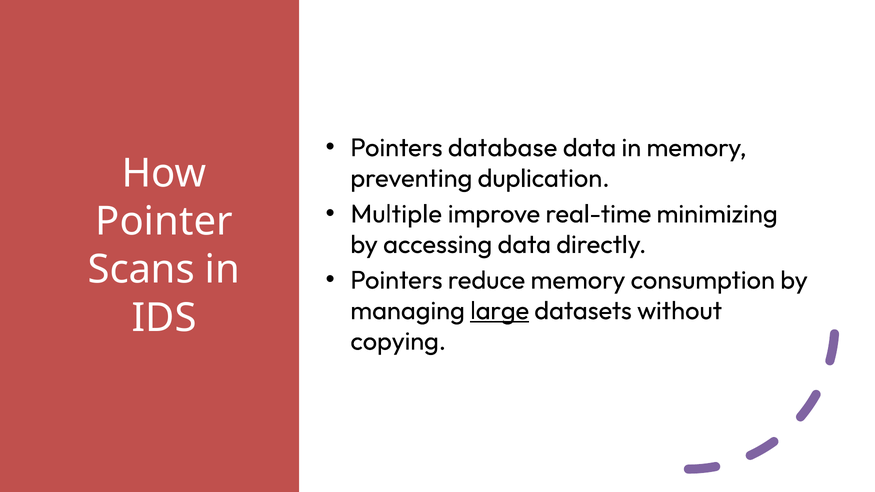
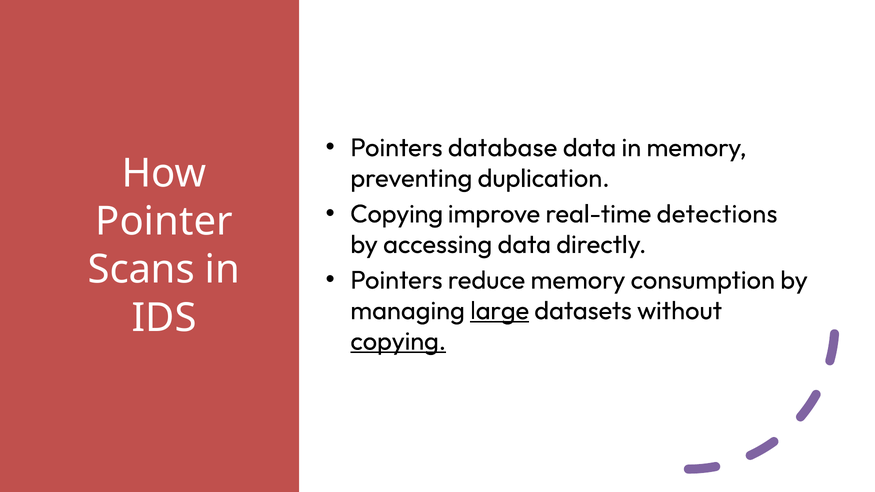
Multiple: Multiple -> Copying (397, 214)
minimizing: minimizing -> detections (717, 214)
copying underline: none -> present (398, 341)
